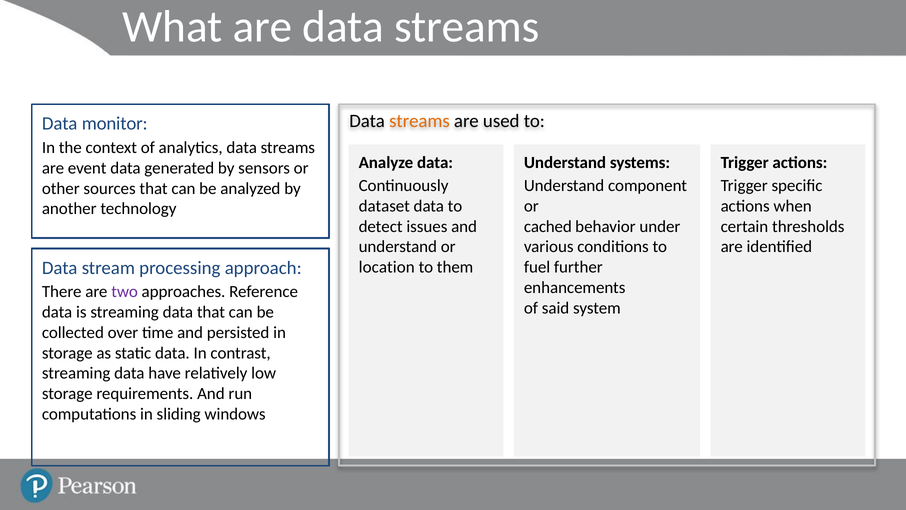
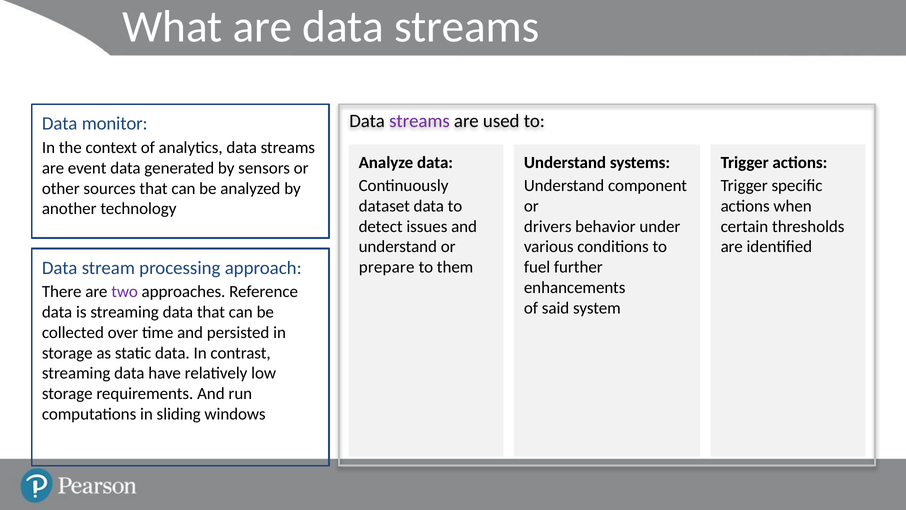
streams colour: orange -> purple (419, 121)
cached: cached -> drivers (548, 226)
location: location -> prepare (387, 267)
